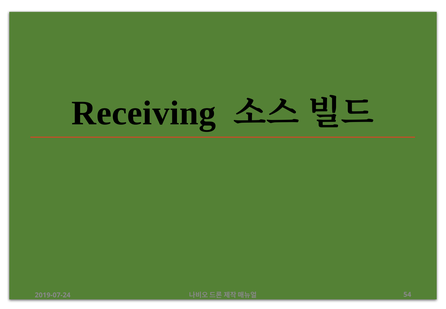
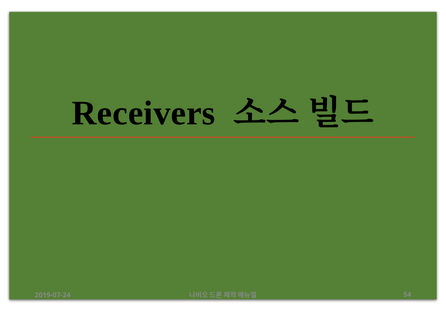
Receiving: Receiving -> Receivers (144, 113)
